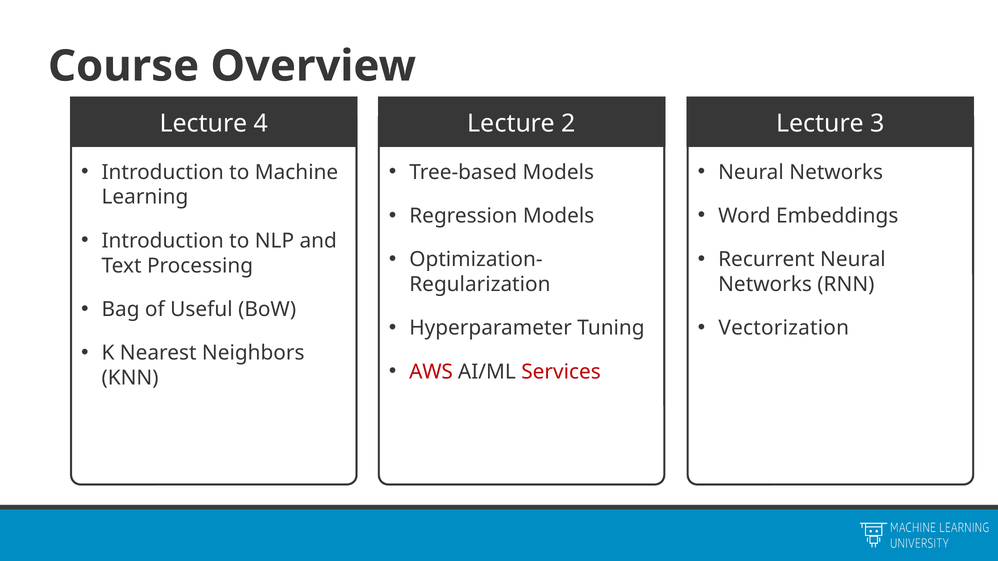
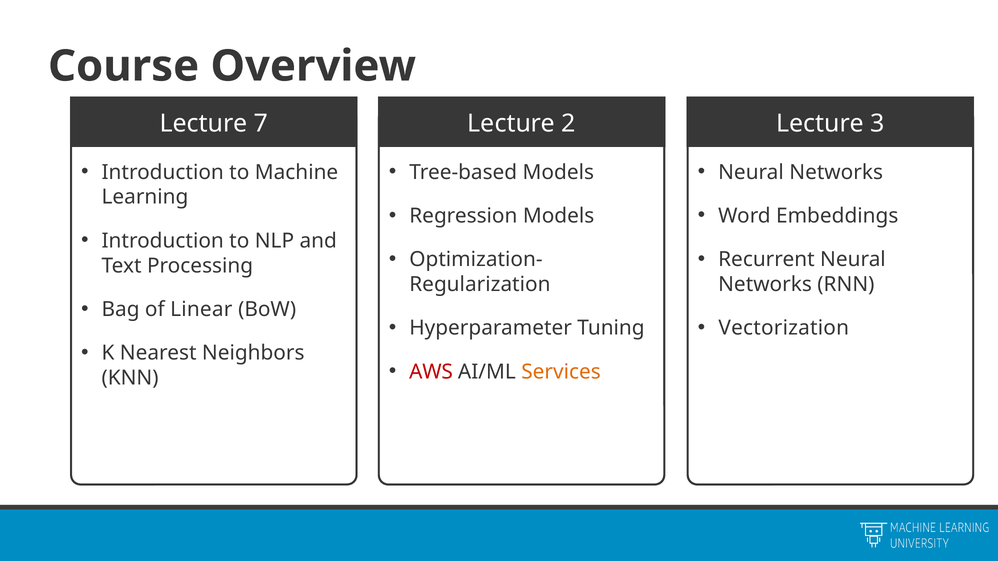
4: 4 -> 7 (261, 124)
Useful: Useful -> Linear (201, 310)
Services colour: red -> orange (561, 372)
